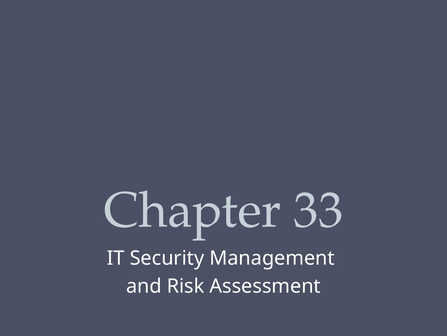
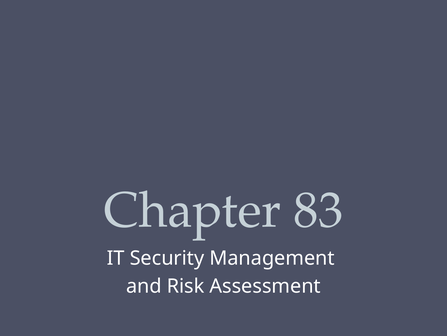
33: 33 -> 83 (318, 210)
